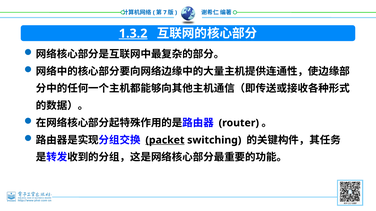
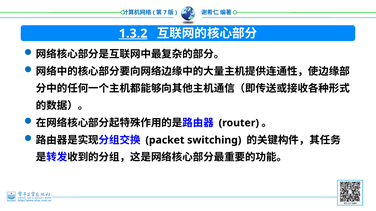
packet underline: present -> none (165, 140)
